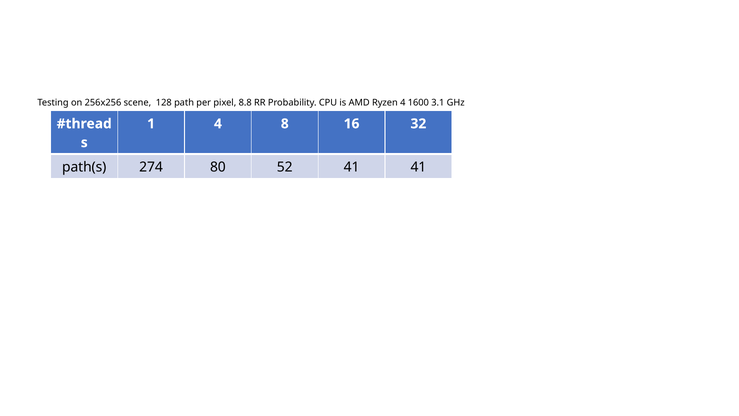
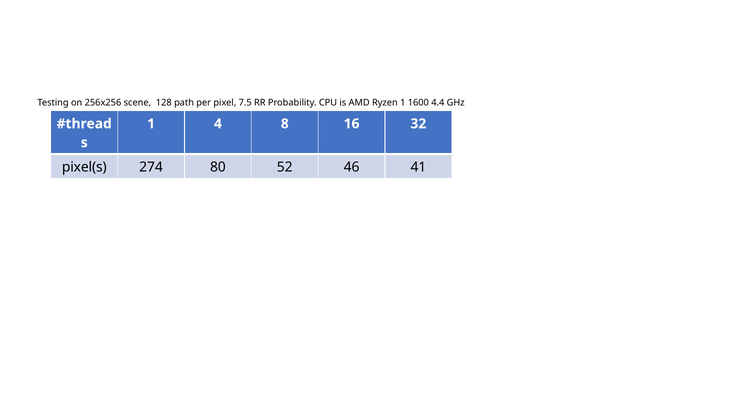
8.8: 8.8 -> 7.5 (245, 103)
Ryzen 4: 4 -> 1 (403, 103)
3.1: 3.1 -> 4.4 (438, 103)
path(s: path(s -> pixel(s (84, 167)
52 41: 41 -> 46 (352, 167)
